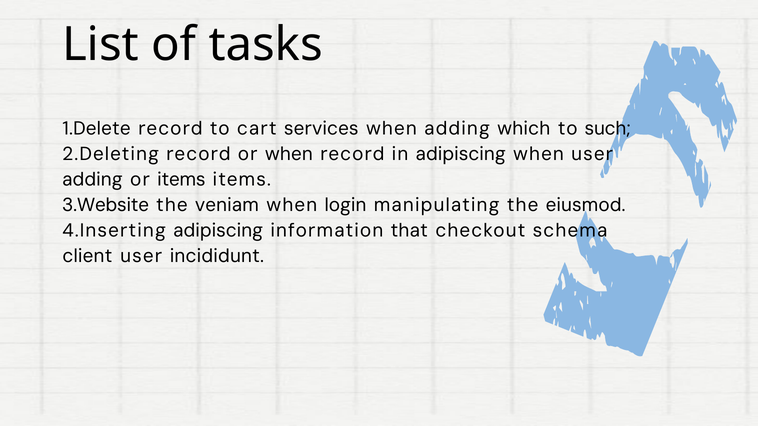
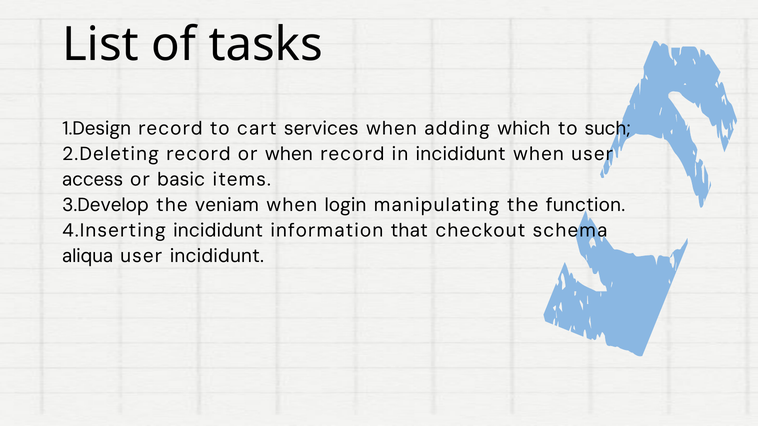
1.Delete: 1.Delete -> 1.Design (97, 129)
in adipiscing: adipiscing -> incididunt (461, 154)
adding: adding -> access (93, 180)
or items: items -> basic (181, 180)
3.Website: 3.Website -> 3.Develop (105, 205)
eiusmod: eiusmod -> function (586, 205)
4.Inserting adipiscing: adipiscing -> incididunt (218, 231)
client: client -> aliqua (88, 256)
